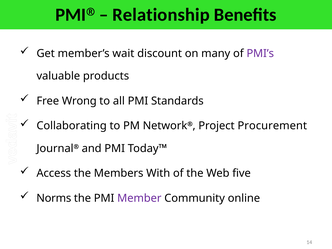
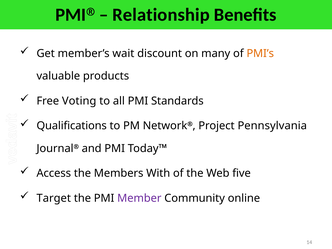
PMI’s colour: purple -> orange (260, 53)
Wrong: Wrong -> Voting (79, 101)
Collaborating: Collaborating -> Qualifications (72, 126)
Procurement: Procurement -> Pennsylvania (272, 126)
Norms: Norms -> Target (54, 198)
